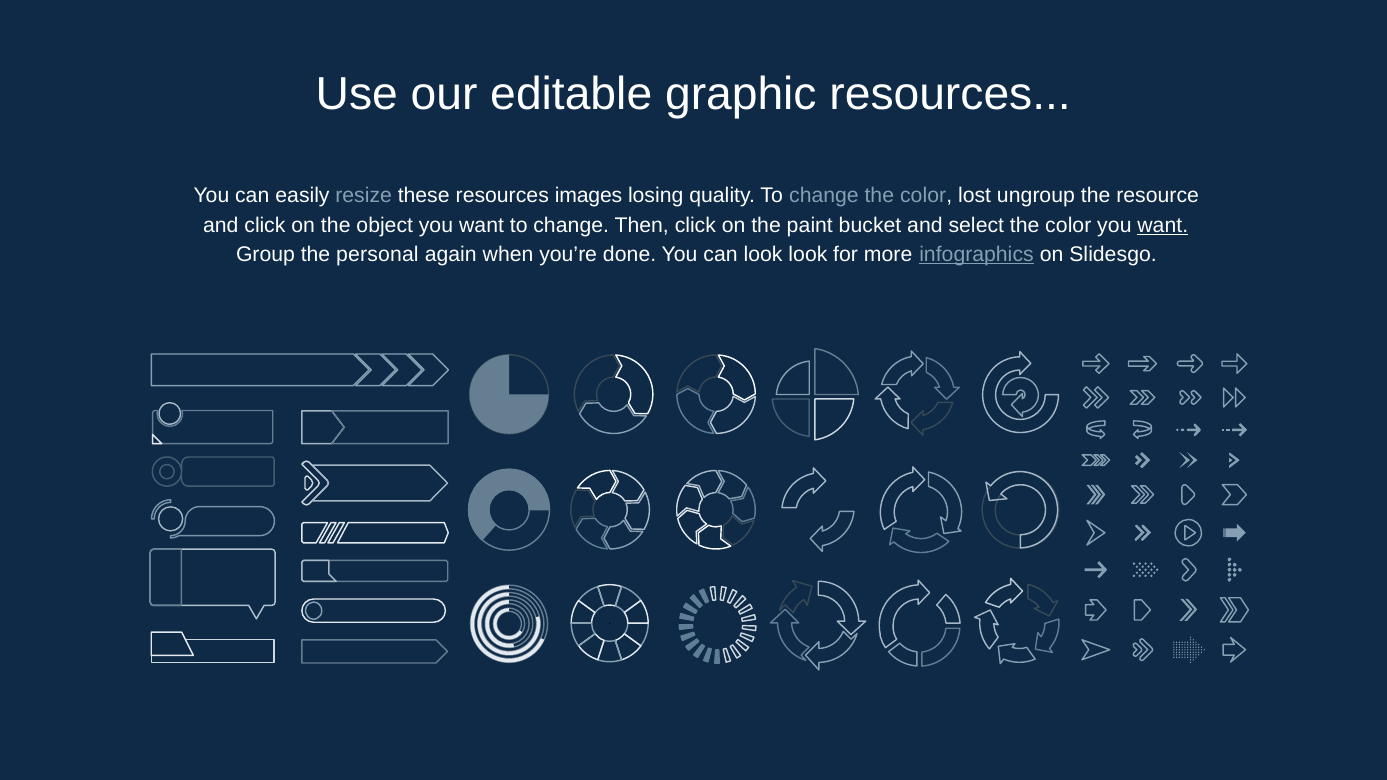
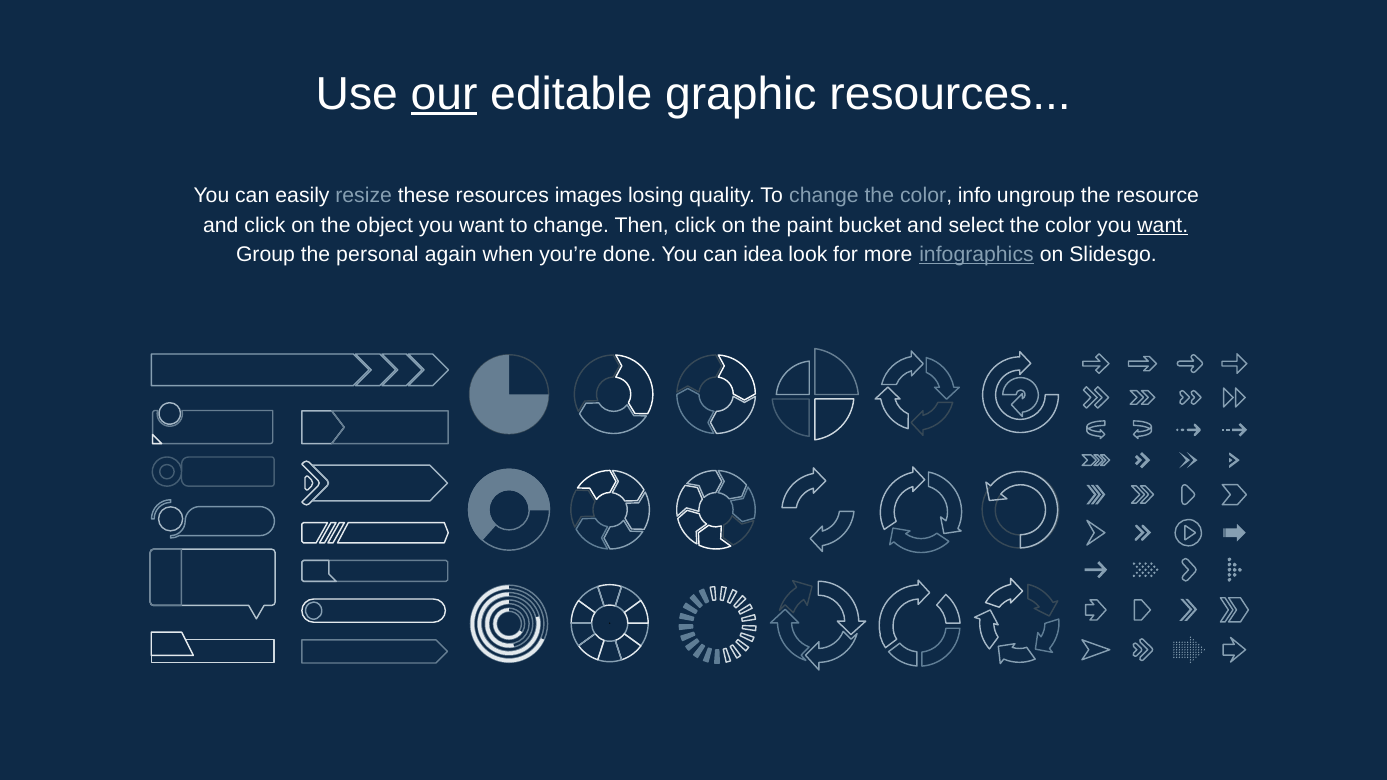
our underline: none -> present (444, 94)
lost: lost -> info (975, 196)
can look: look -> idea (763, 254)
